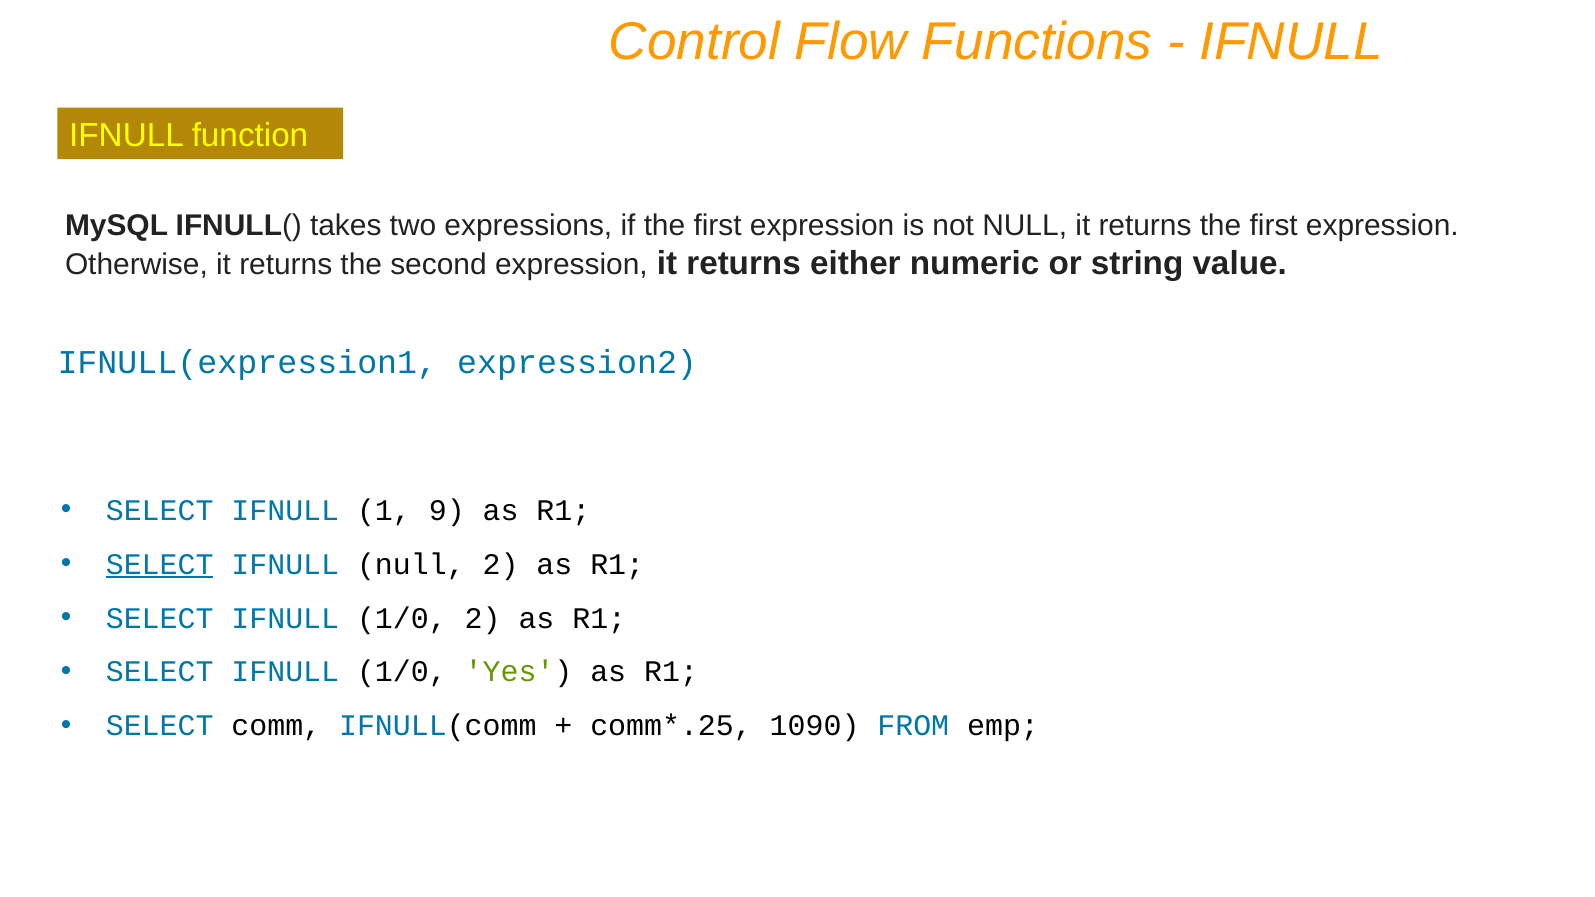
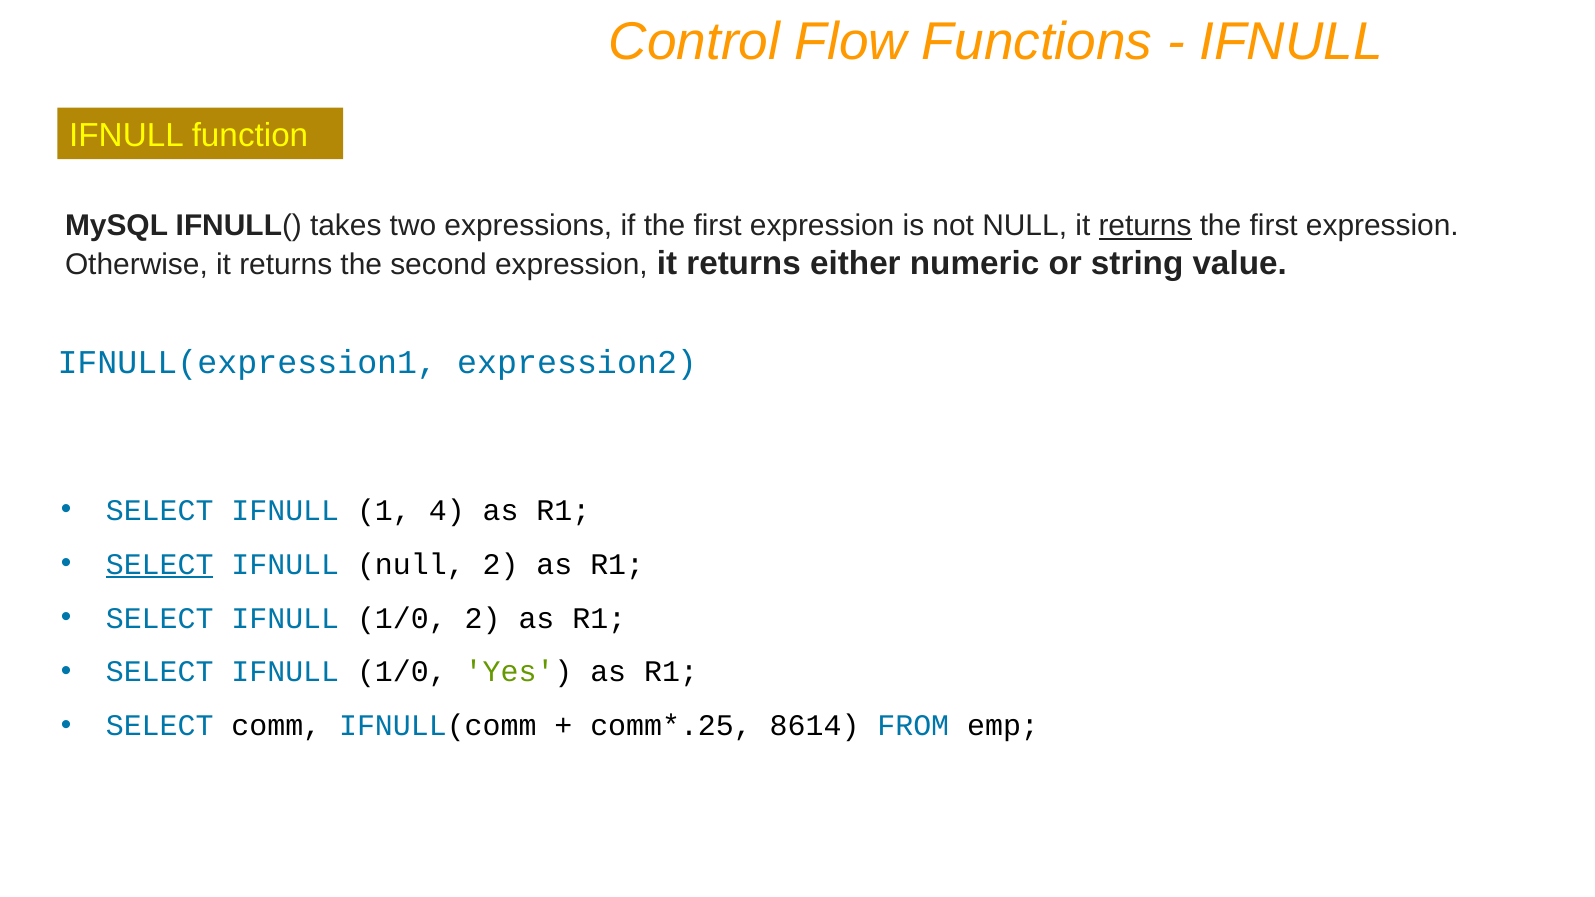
returns underline: none -> present (1145, 226)
9: 9 -> 4 (447, 511)
1090: 1090 -> 8614 (815, 726)
